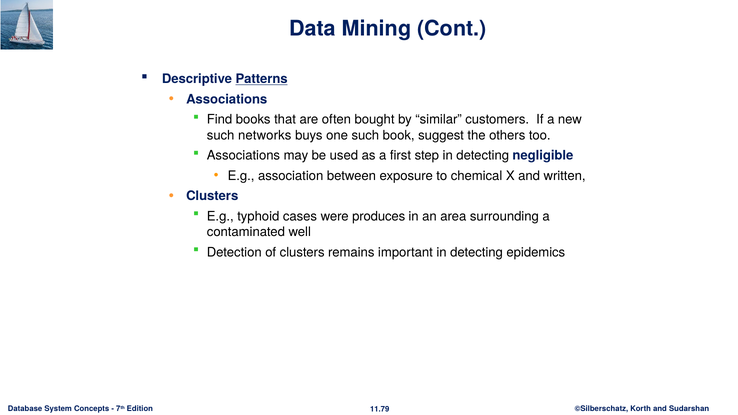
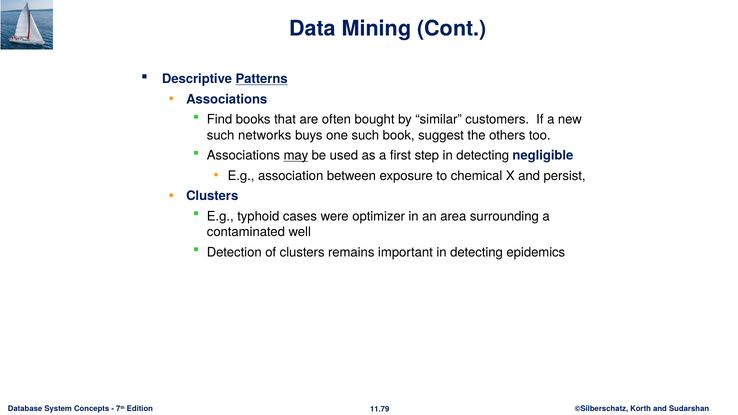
may underline: none -> present (296, 156)
written: written -> persist (565, 176)
produces: produces -> optimizer (379, 216)
